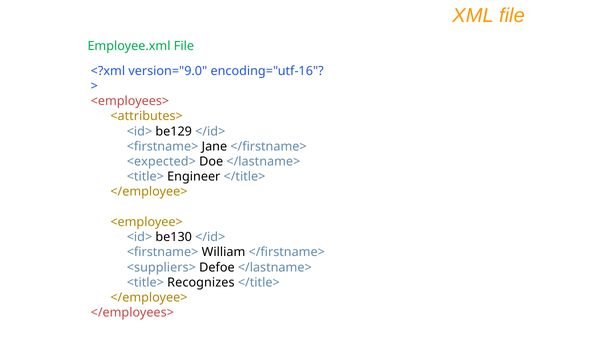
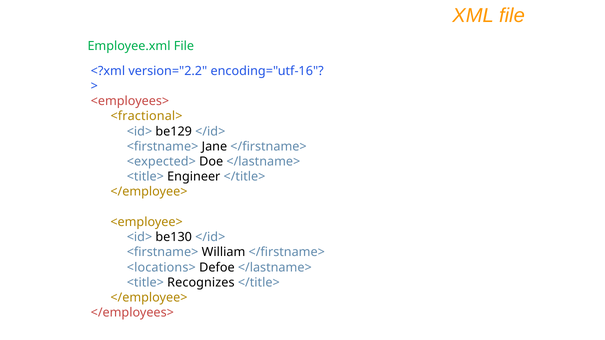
version="9.0: version="9.0 -> version="2.2 (168, 71)
<attributes>: <attributes> -> <fractional> (147, 116)
<suppliers>: <suppliers> -> <locations> (161, 268)
